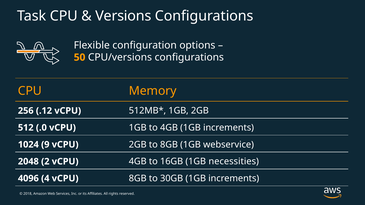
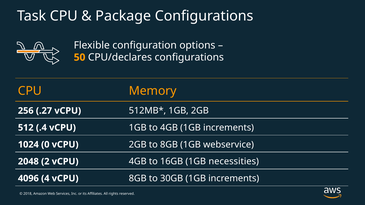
Versions: Versions -> Package (123, 16)
CPU/versions: CPU/versions -> CPU/declares (120, 57)
.12: .12 -> .27 (44, 111)
.0: .0 -> .4 (41, 128)
9: 9 -> 0 (45, 145)
